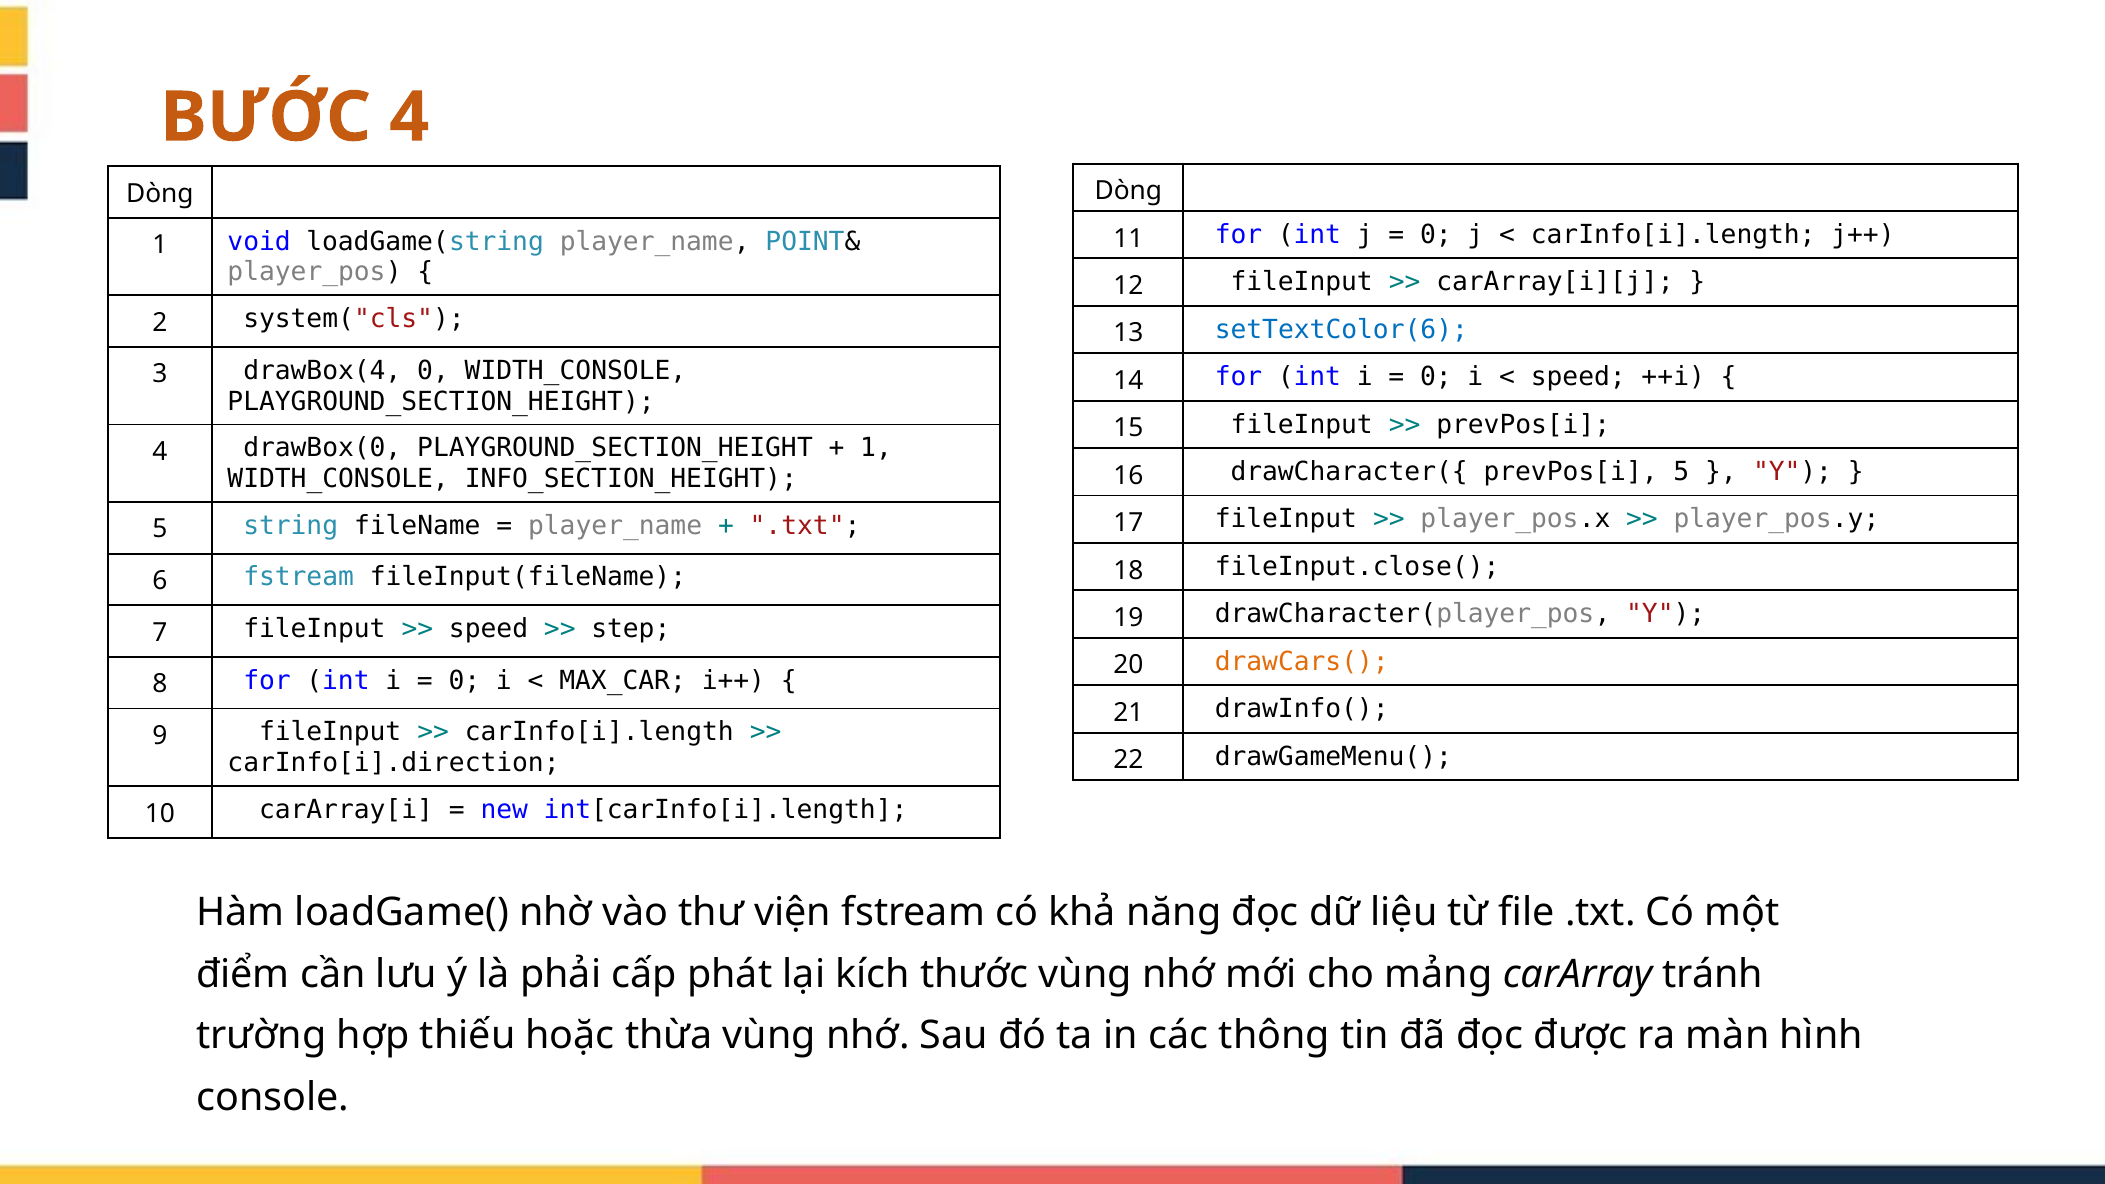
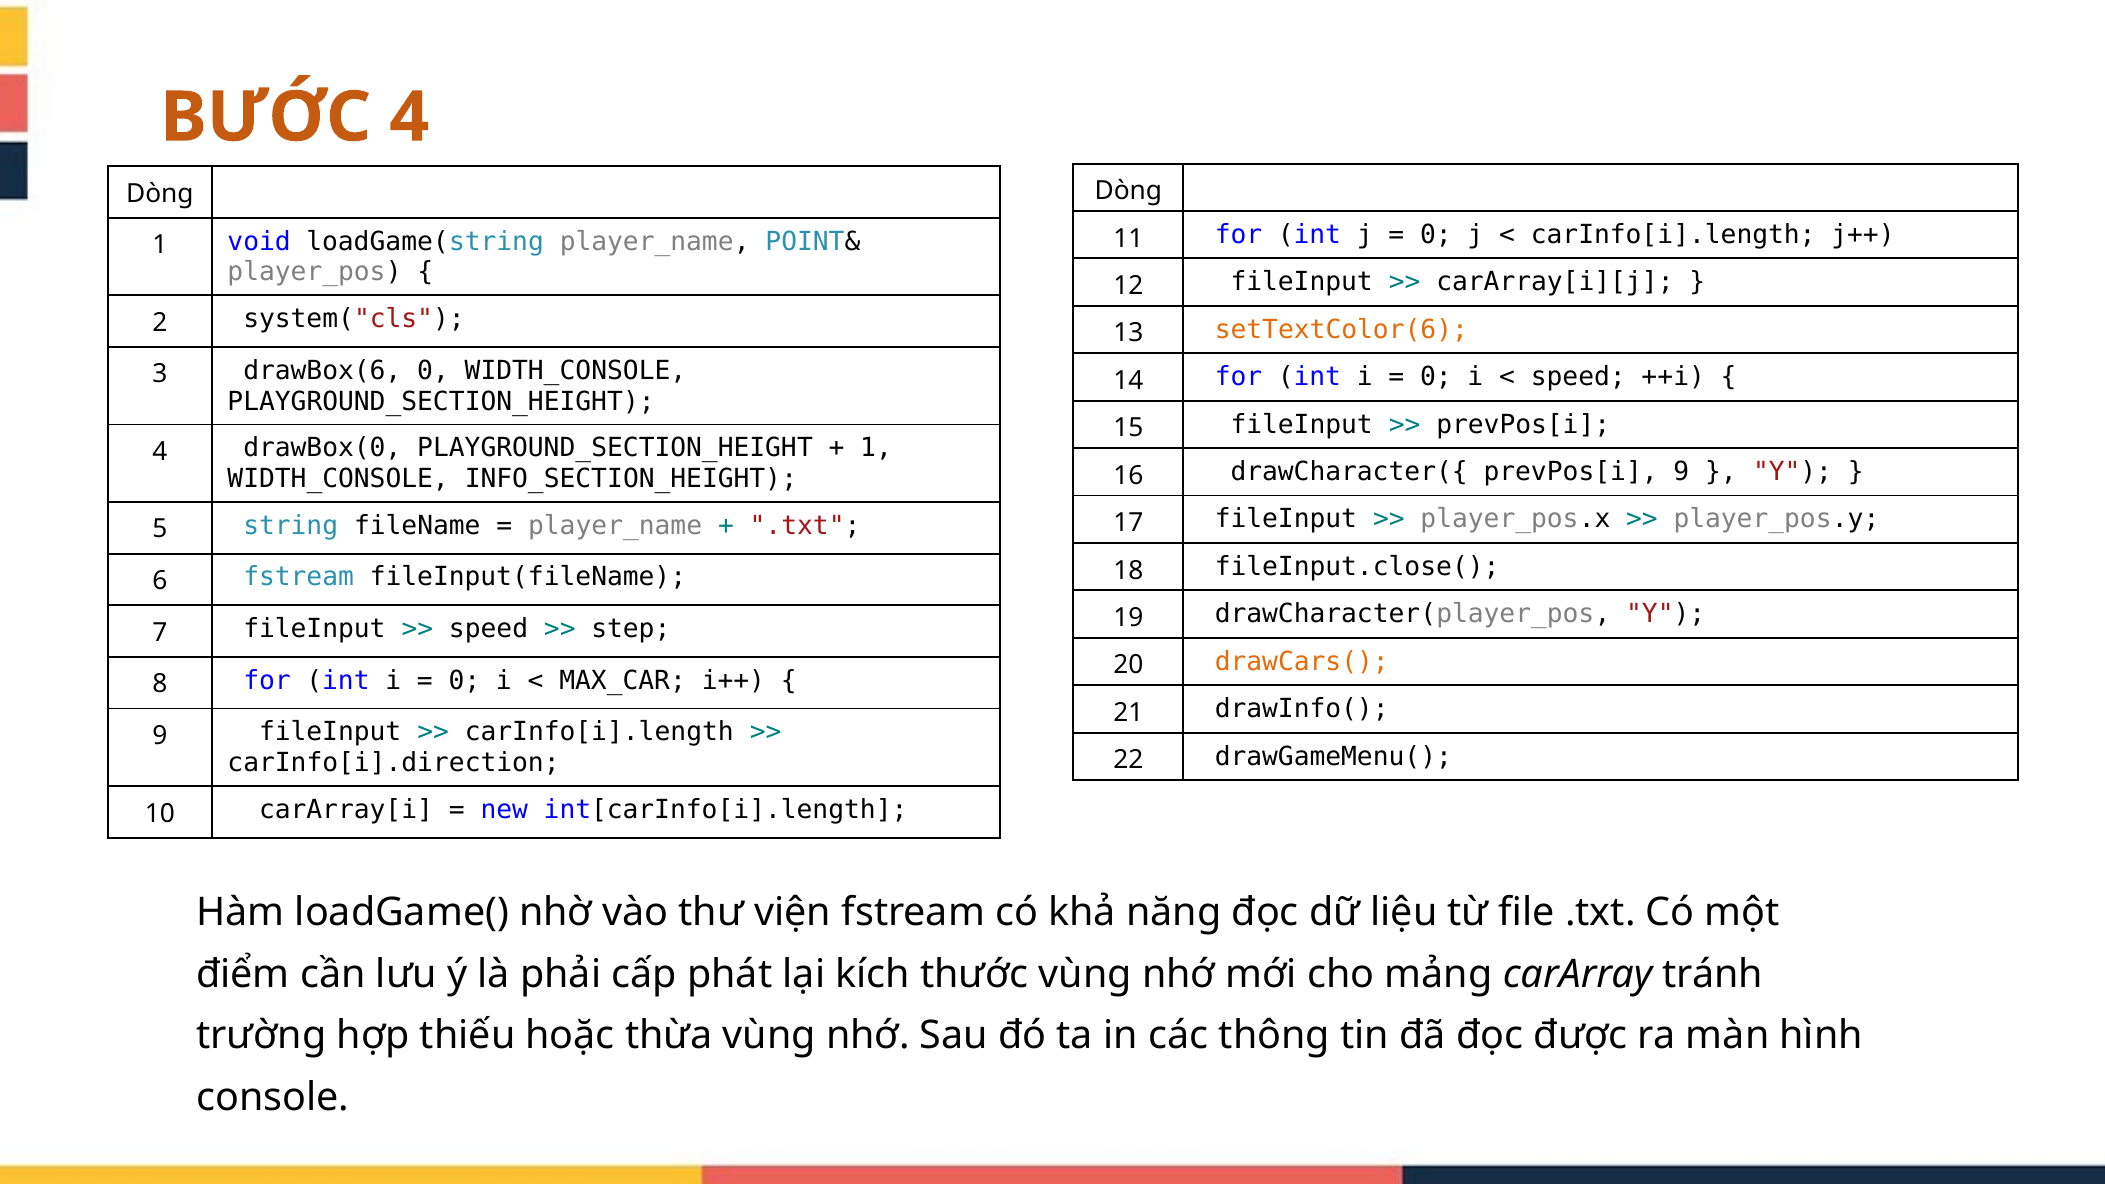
setTextColor(6 colour: blue -> orange (1341, 330)
drawBox(4: drawBox(4 -> drawBox(6 (322, 371)
prevPos[i 5: 5 -> 9 (1681, 472)
